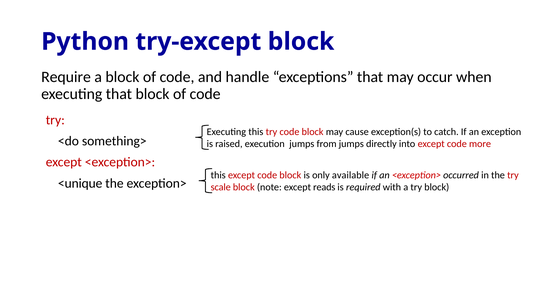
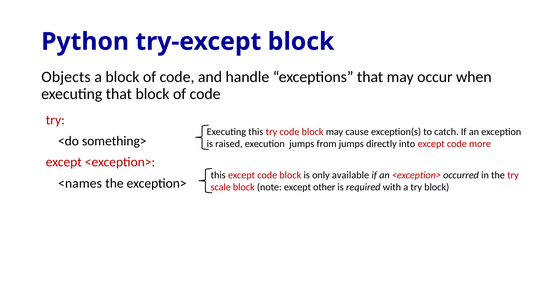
Require: Require -> Objects (66, 77)
<unique: <unique -> <names (80, 183)
reads: reads -> other (324, 187)
